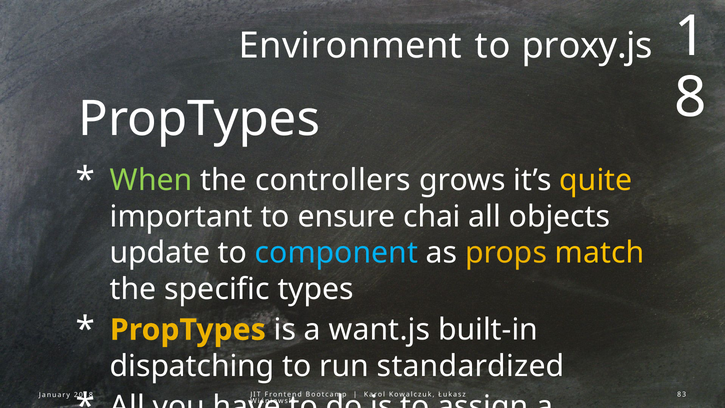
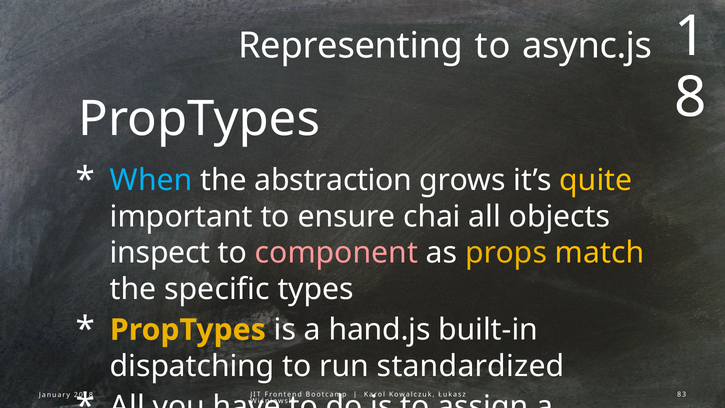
Environment: Environment -> Representing (351, 46)
proxy.js: proxy.js -> async.js (587, 46)
When colour: light green -> light blue (151, 180)
controllers: controllers -> abstraction (333, 180)
update: update -> inspect (160, 253)
component colour: light blue -> pink (336, 253)
want.js: want.js -> hand.js (380, 330)
